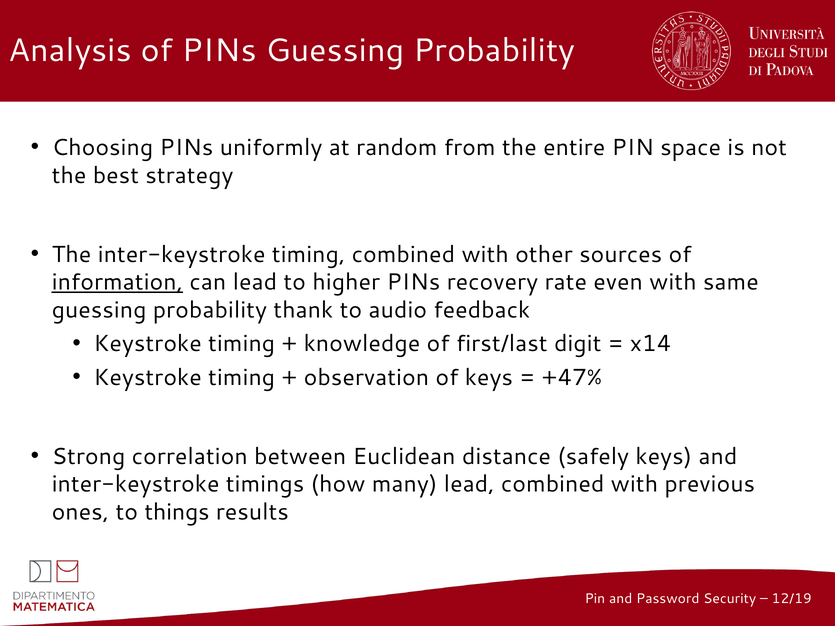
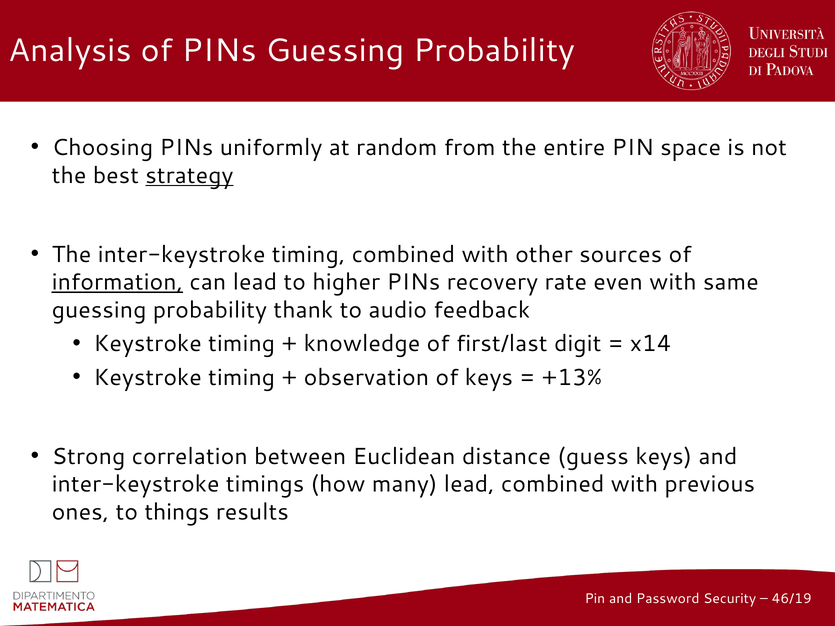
strategy underline: none -> present (189, 176)
+47%: +47% -> +13% (572, 378)
safely: safely -> guess (593, 457)
12/19: 12/19 -> 46/19 (792, 599)
